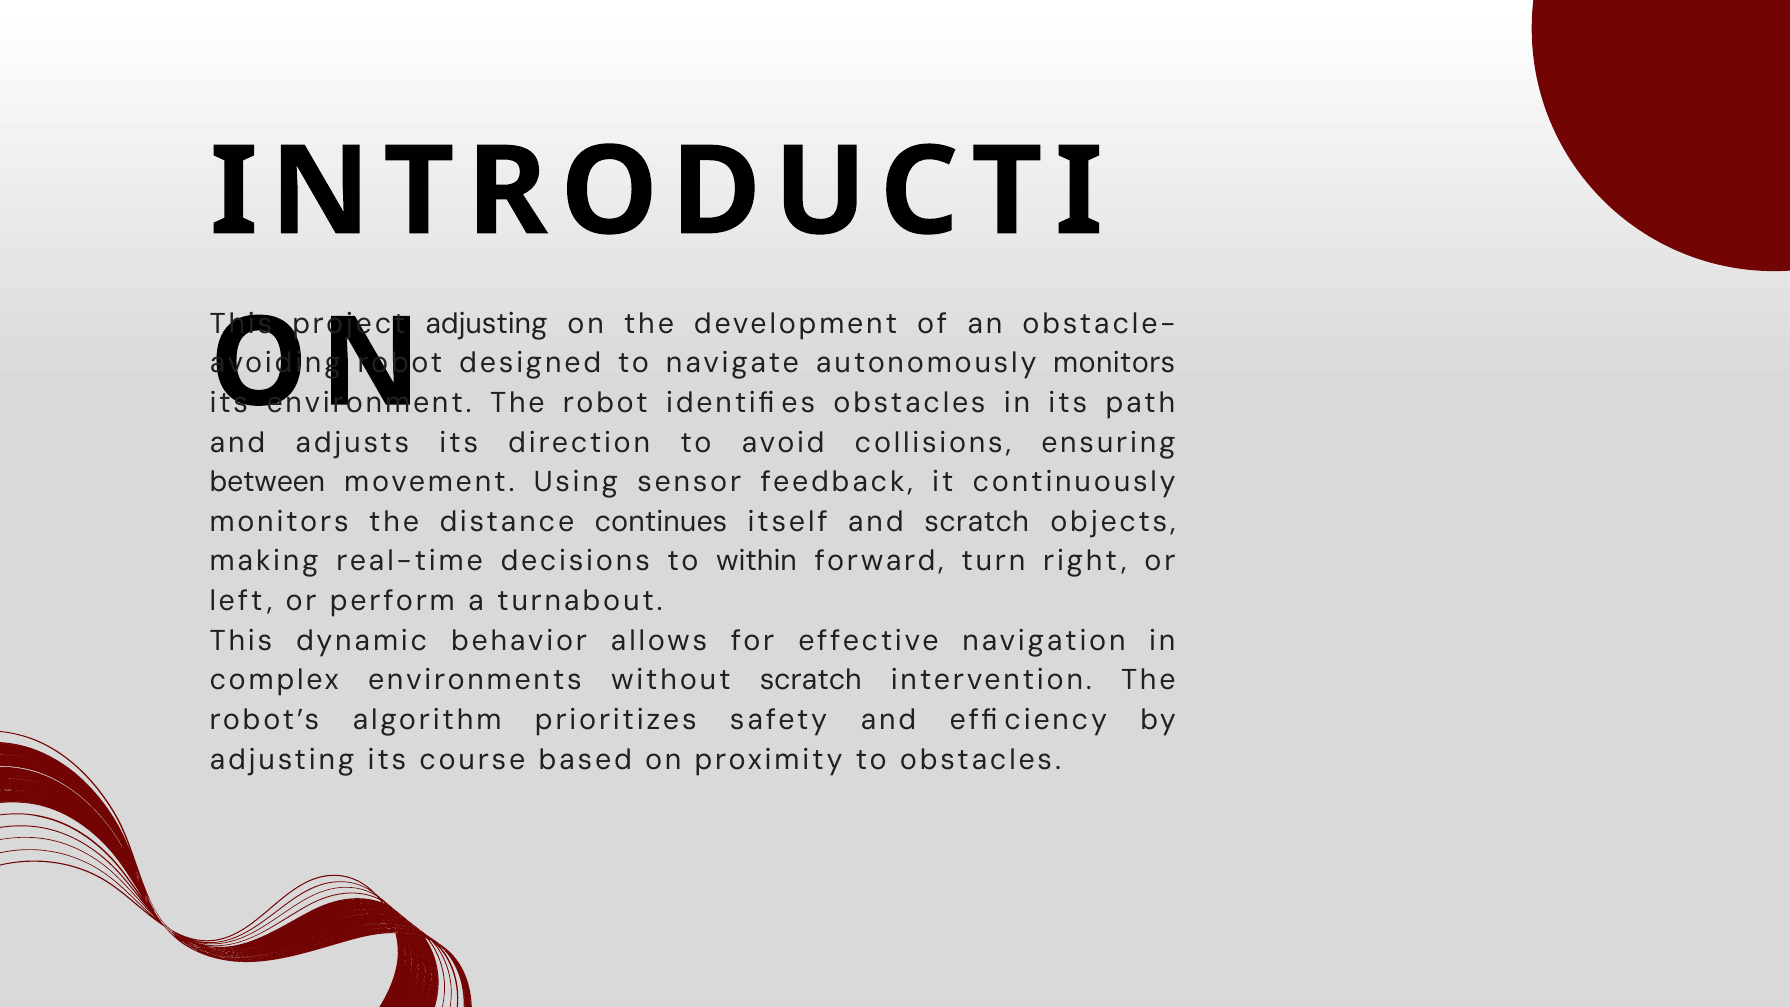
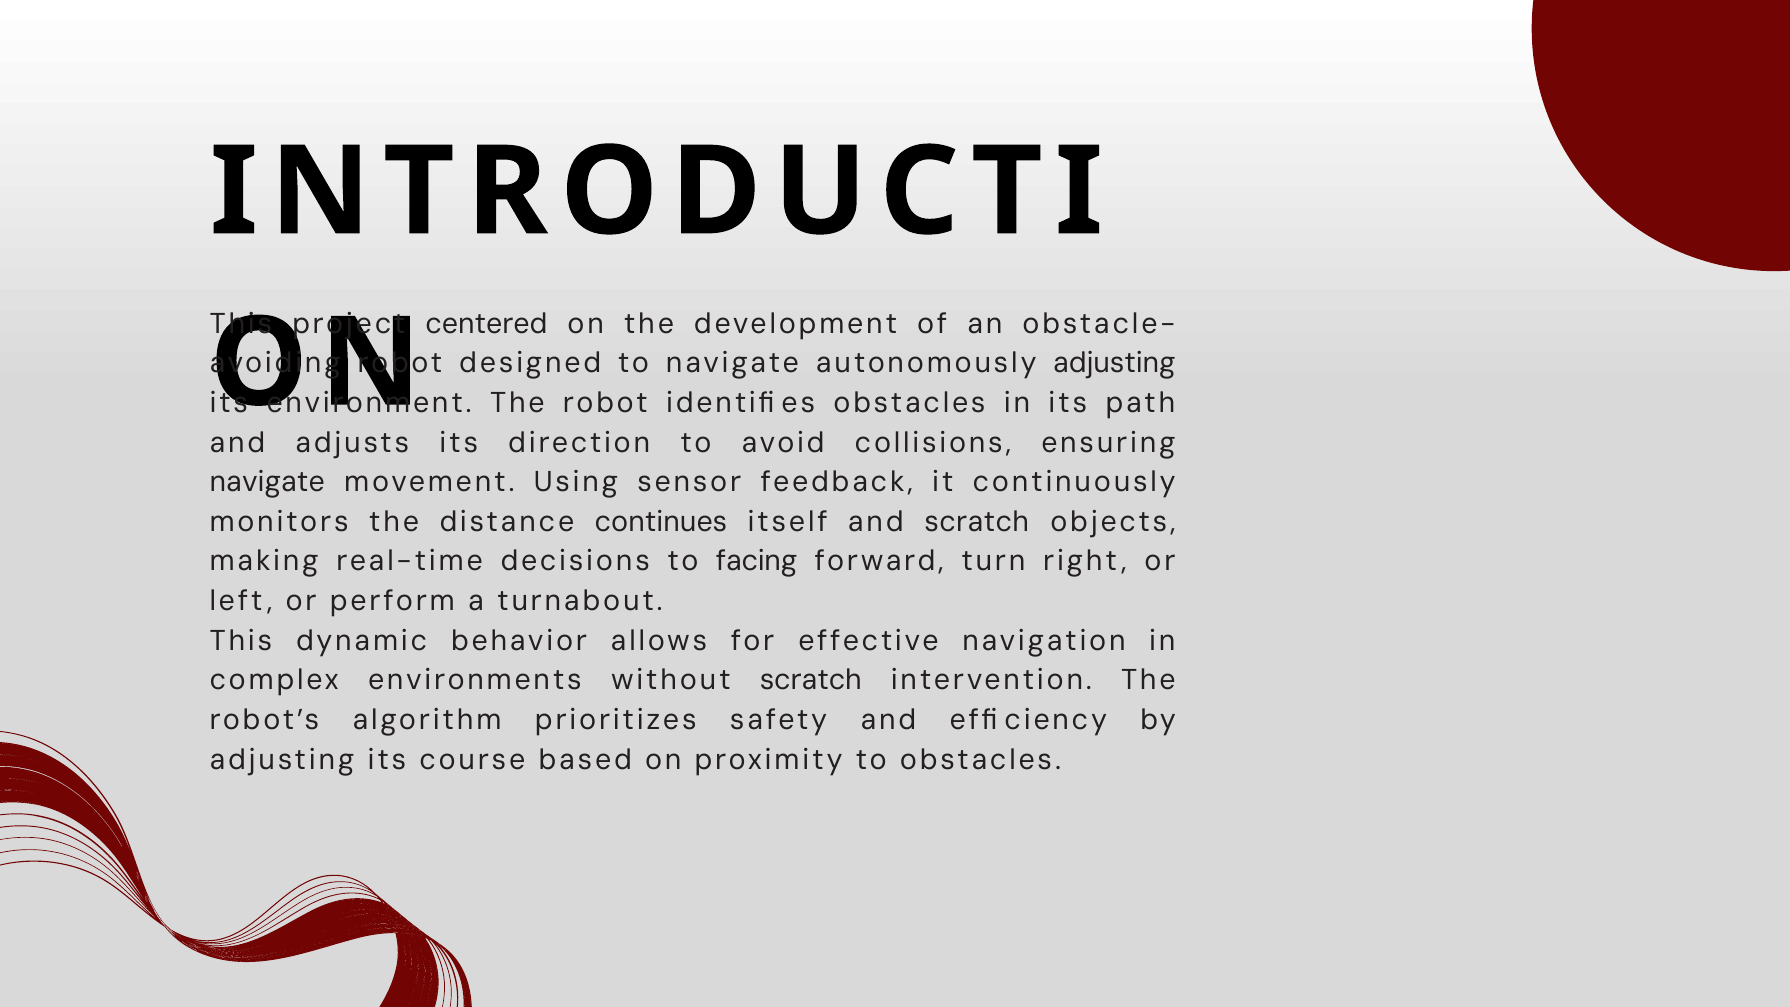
project adjusting: adjusting -> centered (486, 324)
autonomously monitors: monitors -> adjusting (1114, 363)
between: between -> navigate (267, 482)
within: within -> facing (757, 561)
